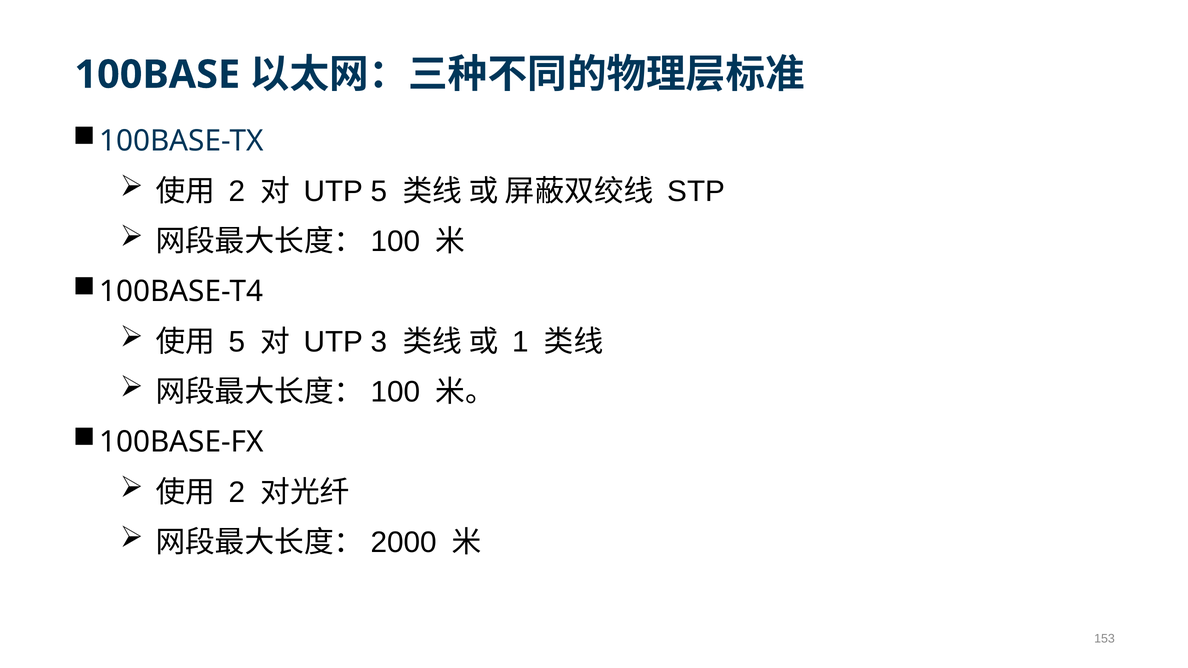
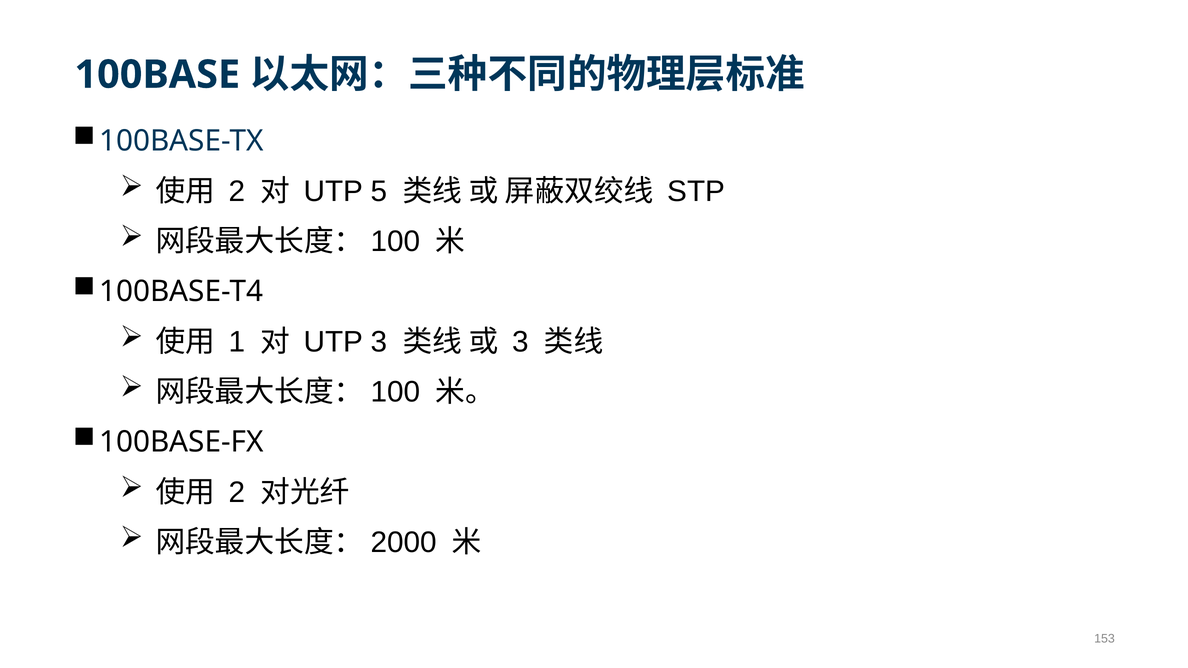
5: 5 -> 1 (237, 342)
1: 1 -> 3 (520, 342)
